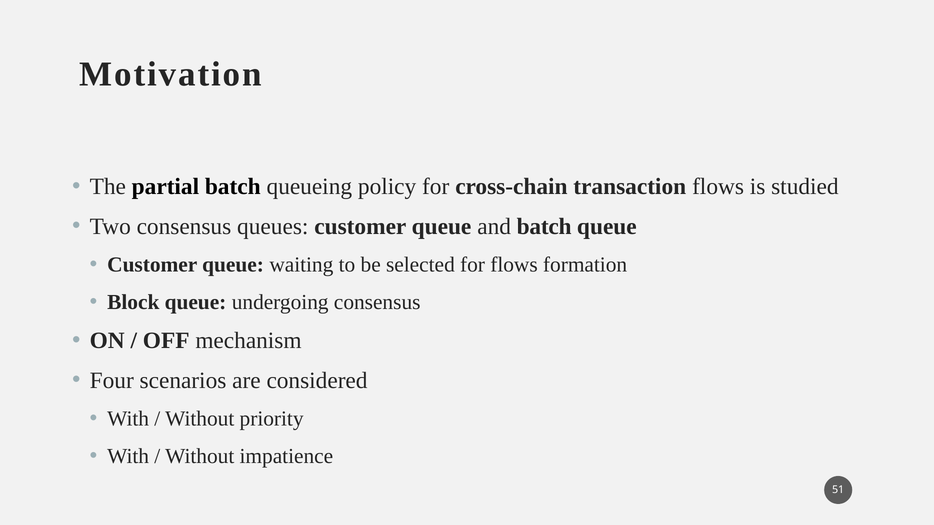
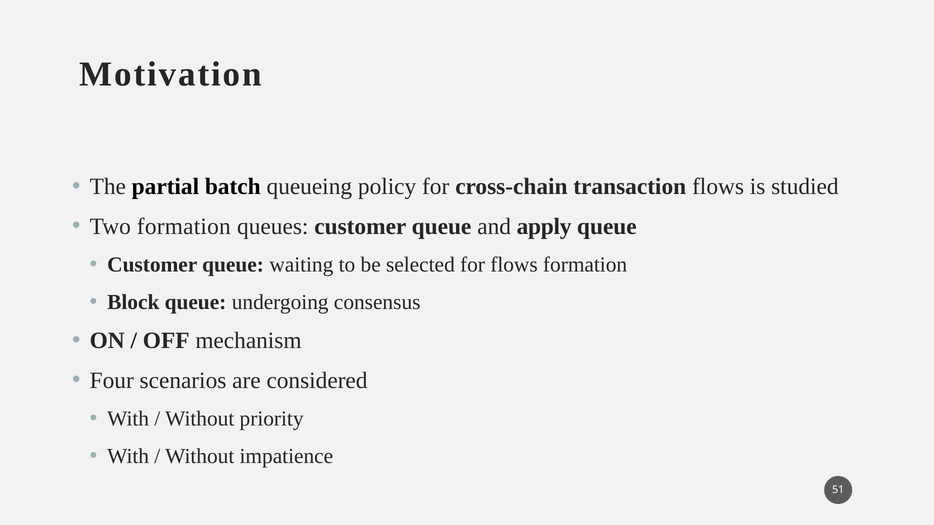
Two consensus: consensus -> formation (184, 227)
and batch: batch -> apply (544, 227)
